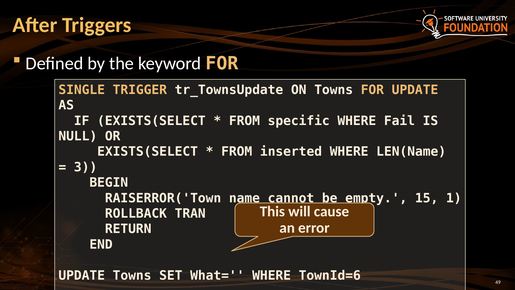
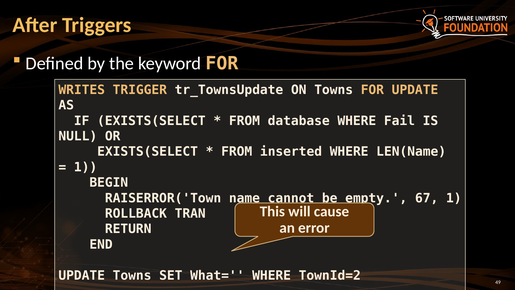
SINGLE: SINGLE -> WRITES (82, 90)
specific: specific -> database (299, 121)
3: 3 -> 1 (86, 167)
15: 15 -> 67 (427, 198)
TownId=6: TownId=6 -> TownId=2 (330, 275)
